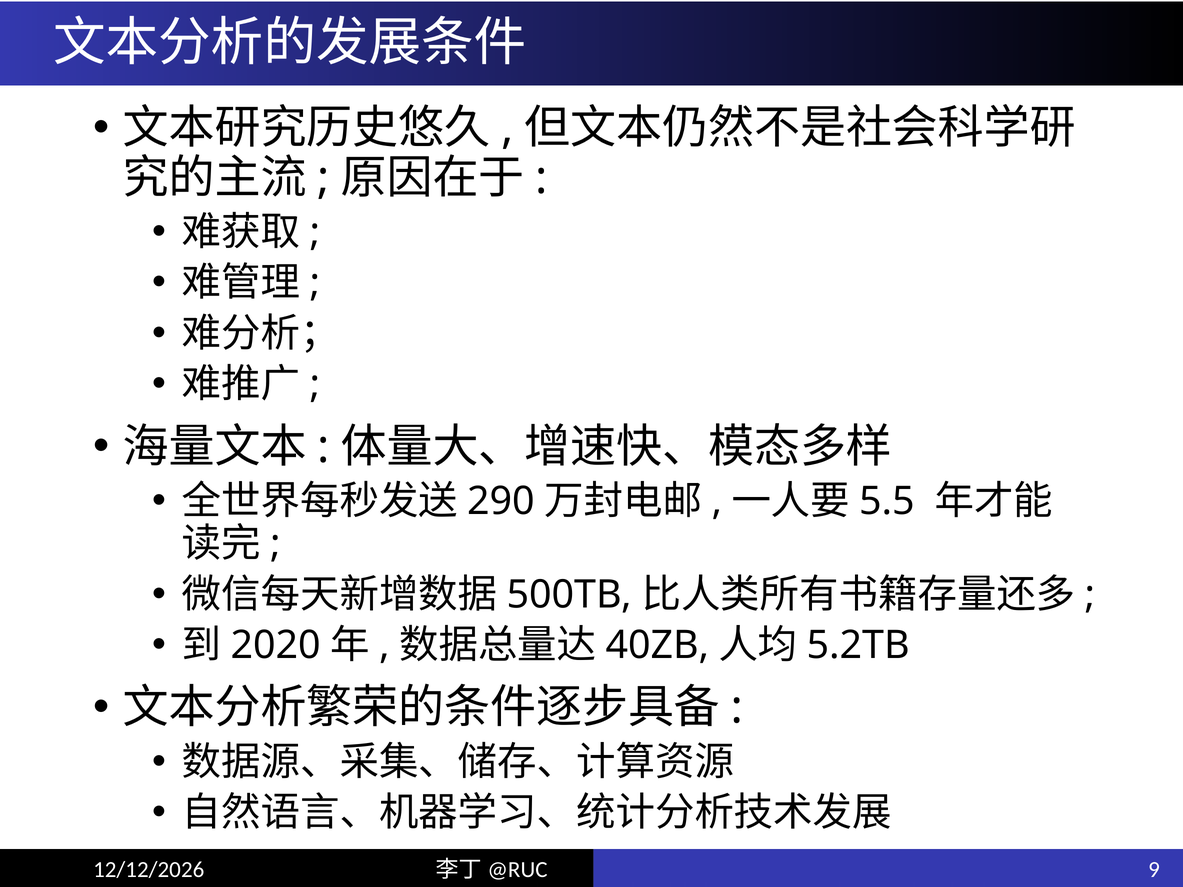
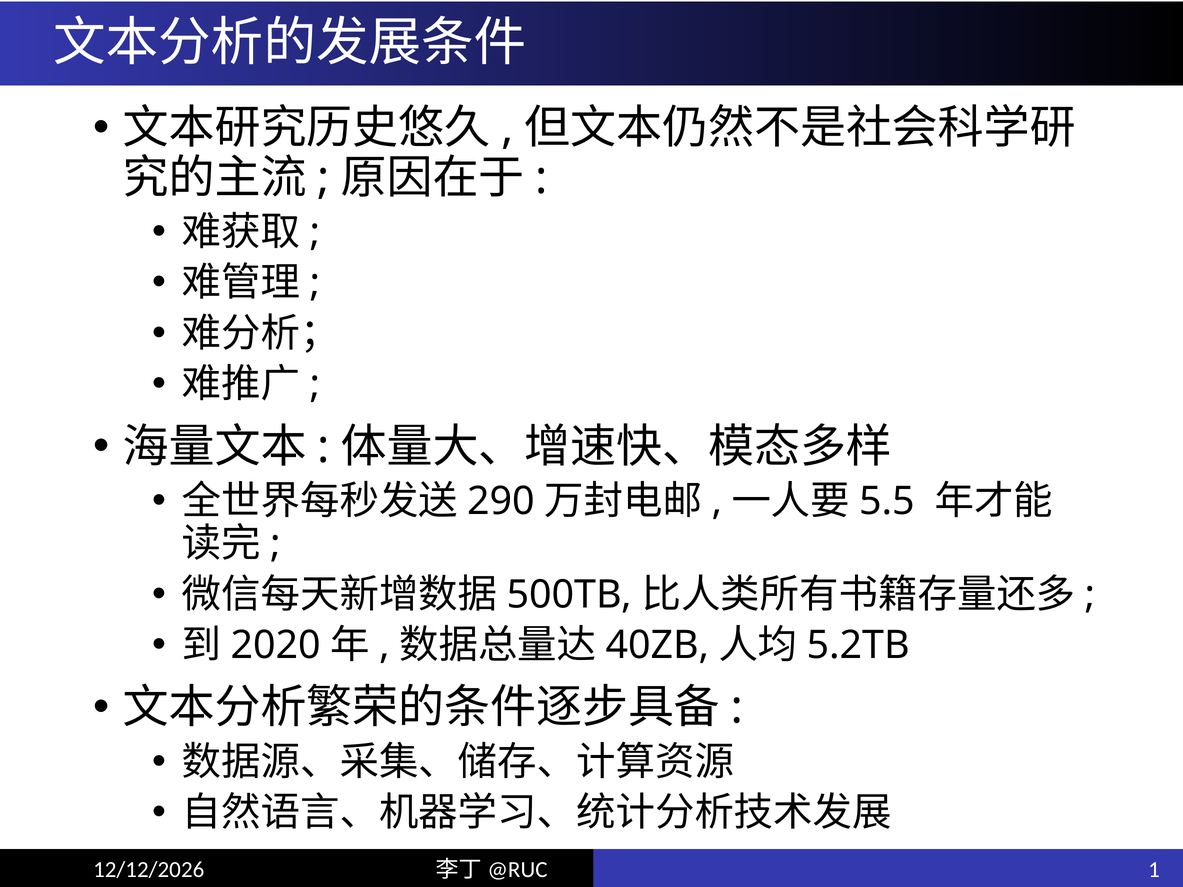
9: 9 -> 1 (1154, 870)
